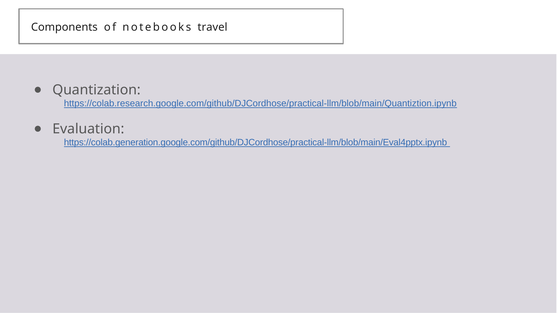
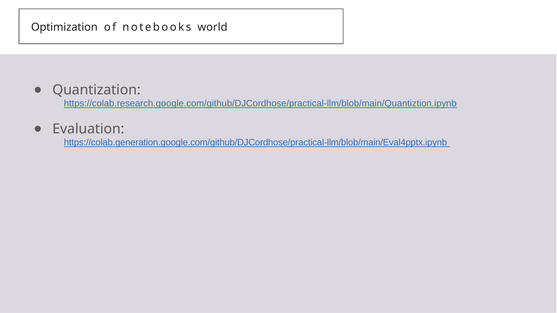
Components: Components -> Optimization (64, 27)
travel: travel -> world (212, 27)
